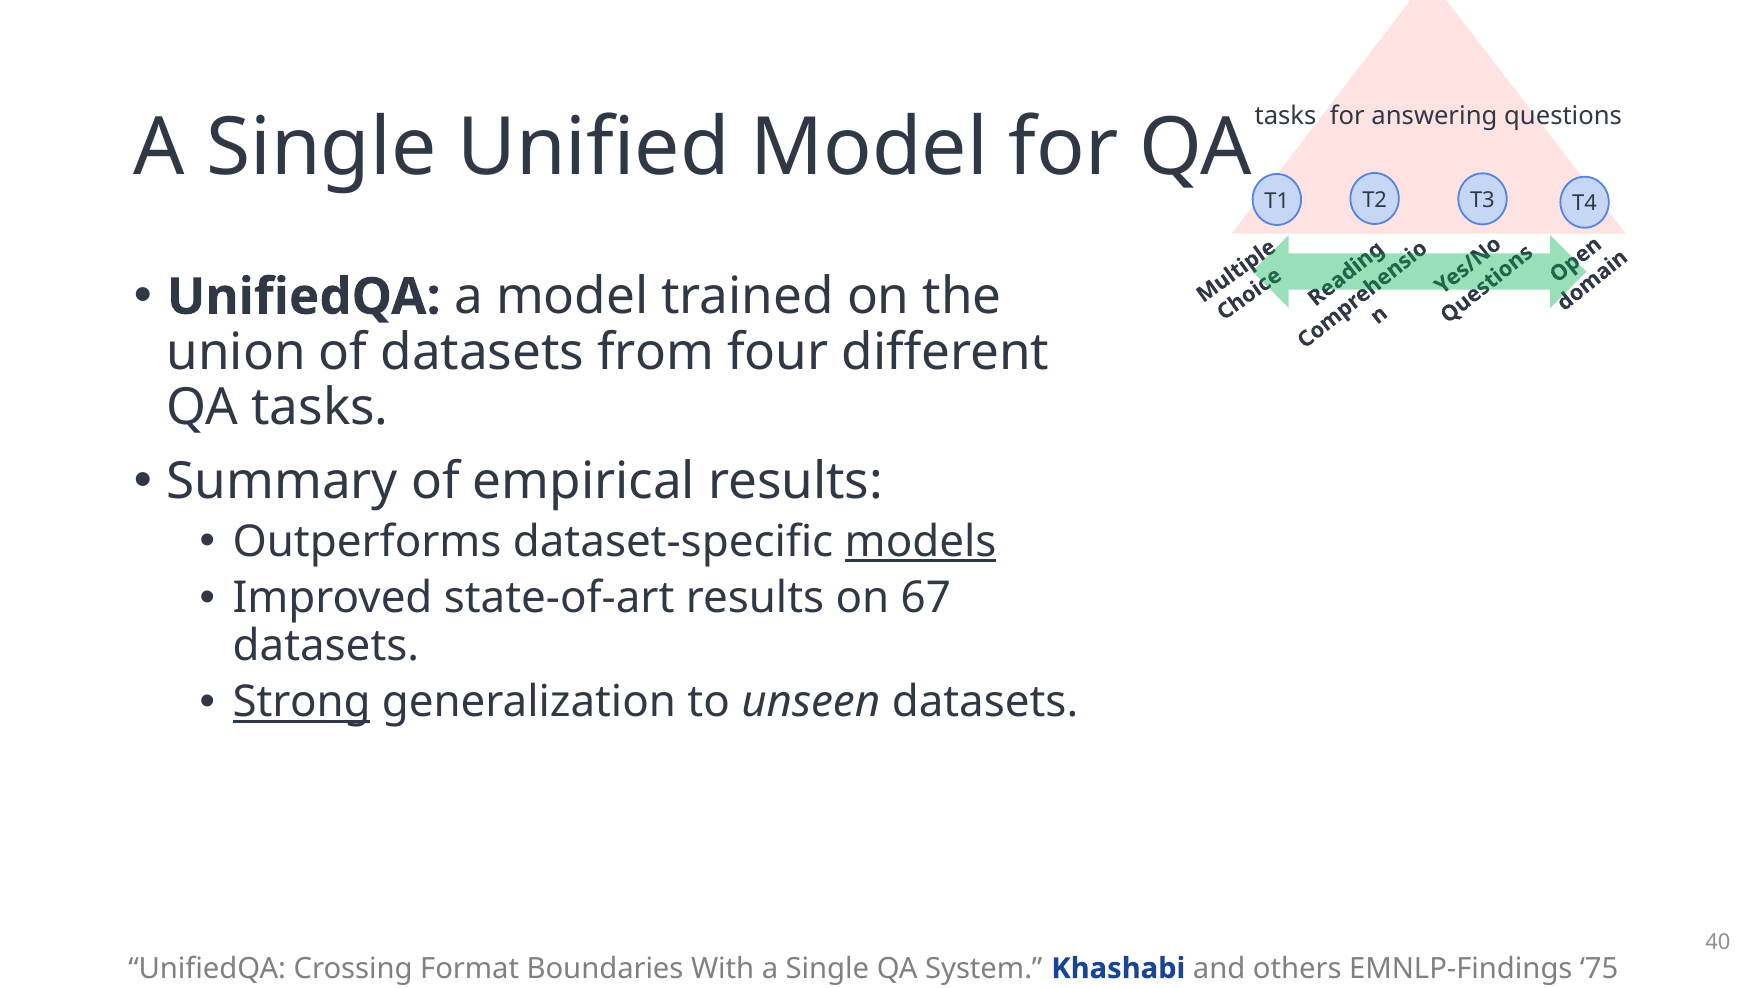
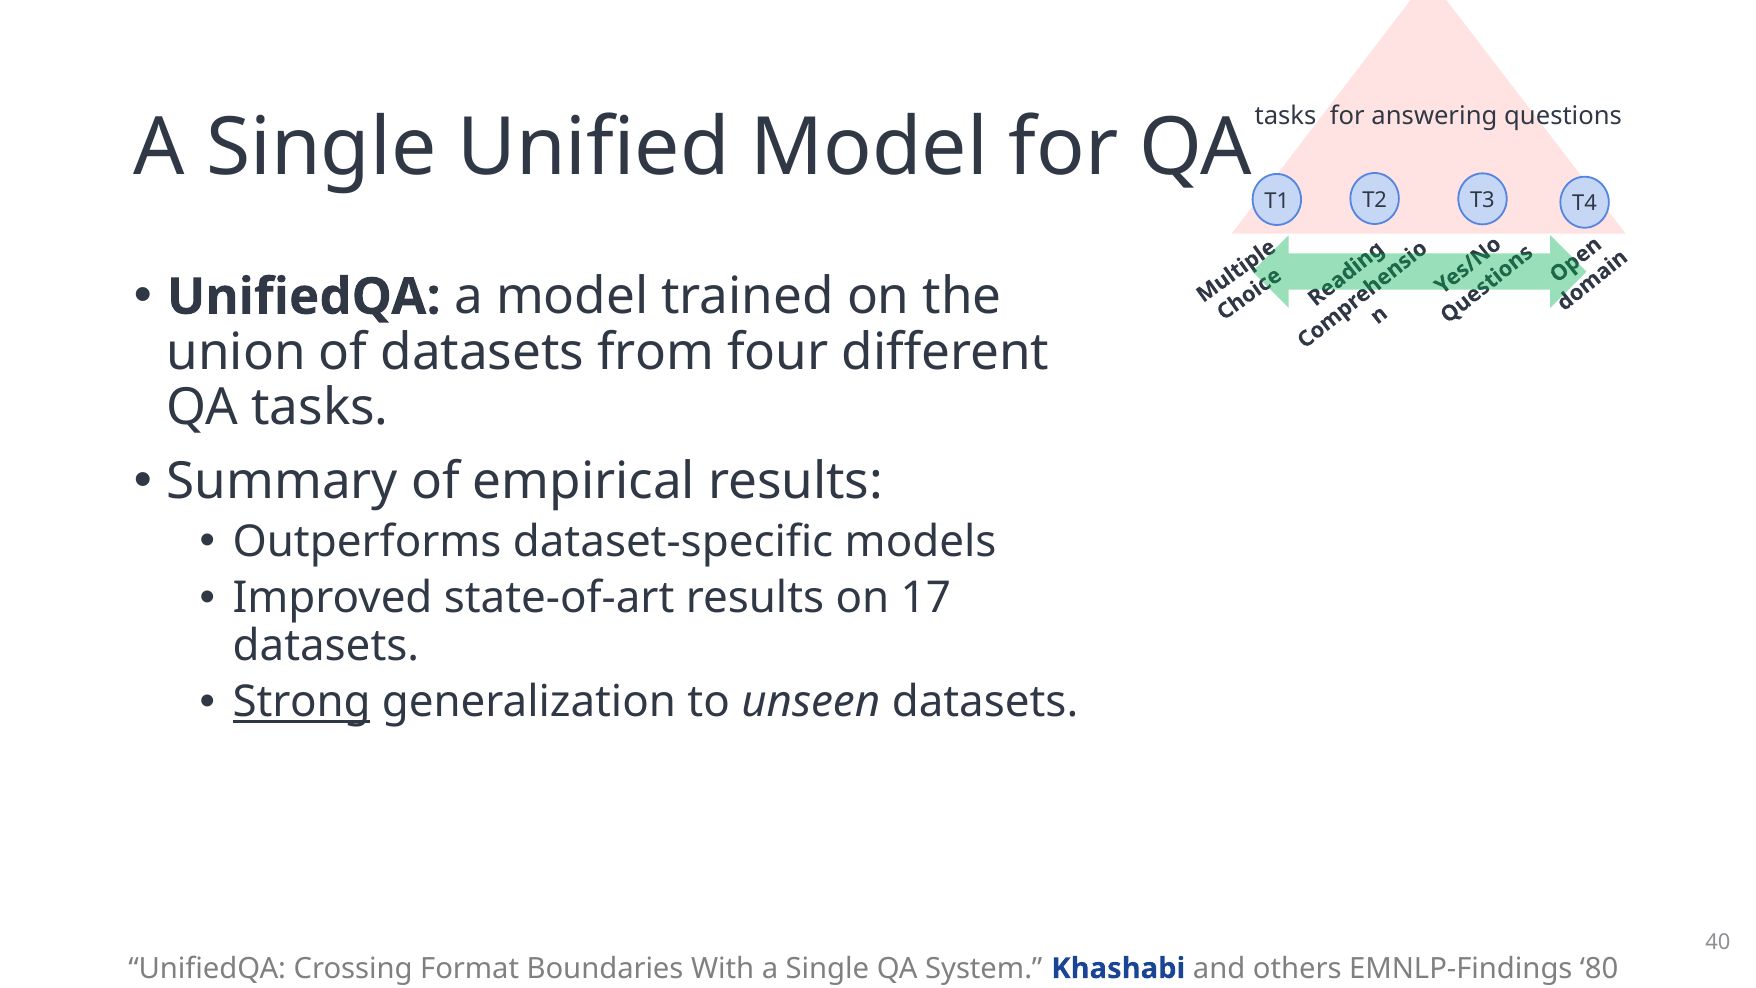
models underline: present -> none (921, 542)
67: 67 -> 17 (926, 598)
75: 75 -> 80 (1599, 968)
